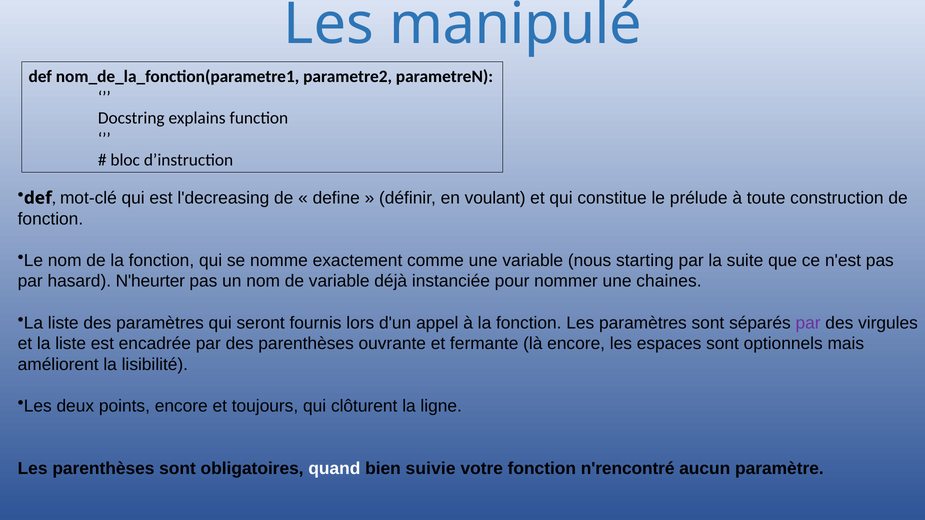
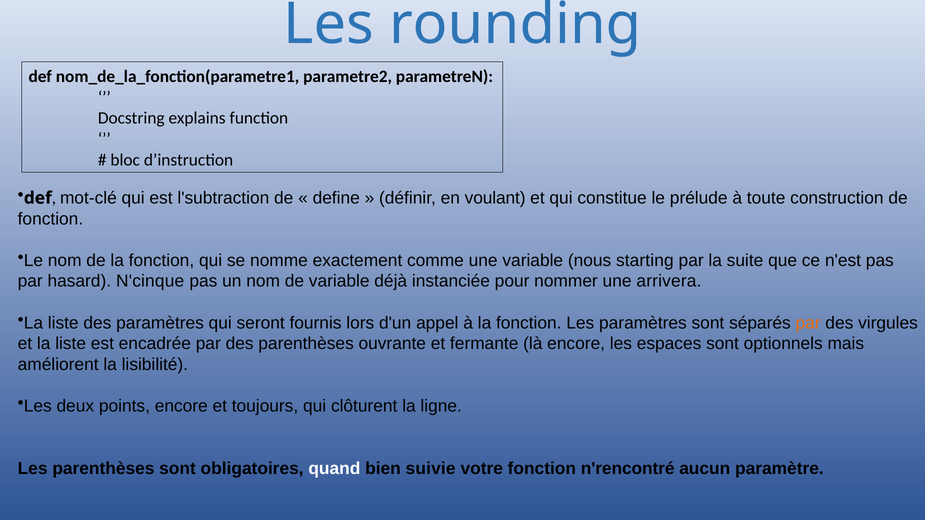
manipulé: manipulé -> rounding (515, 24)
l'decreasing: l'decreasing -> l'subtraction (223, 198)
N'heurter: N'heurter -> N'cinque (150, 281)
chaines: chaines -> arrivera (669, 281)
par colour: purple -> orange (808, 323)
